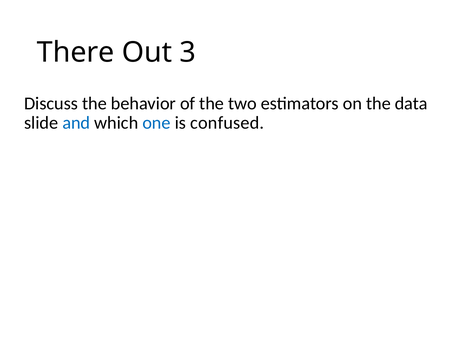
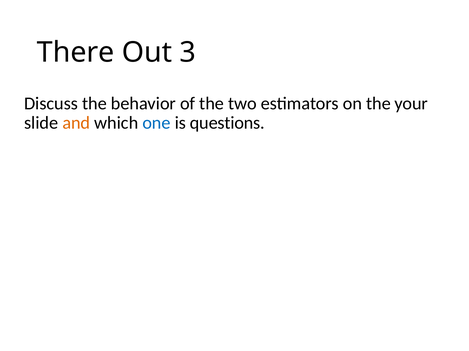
data: data -> your (411, 104)
and colour: blue -> orange (76, 123)
confused: confused -> questions (227, 123)
